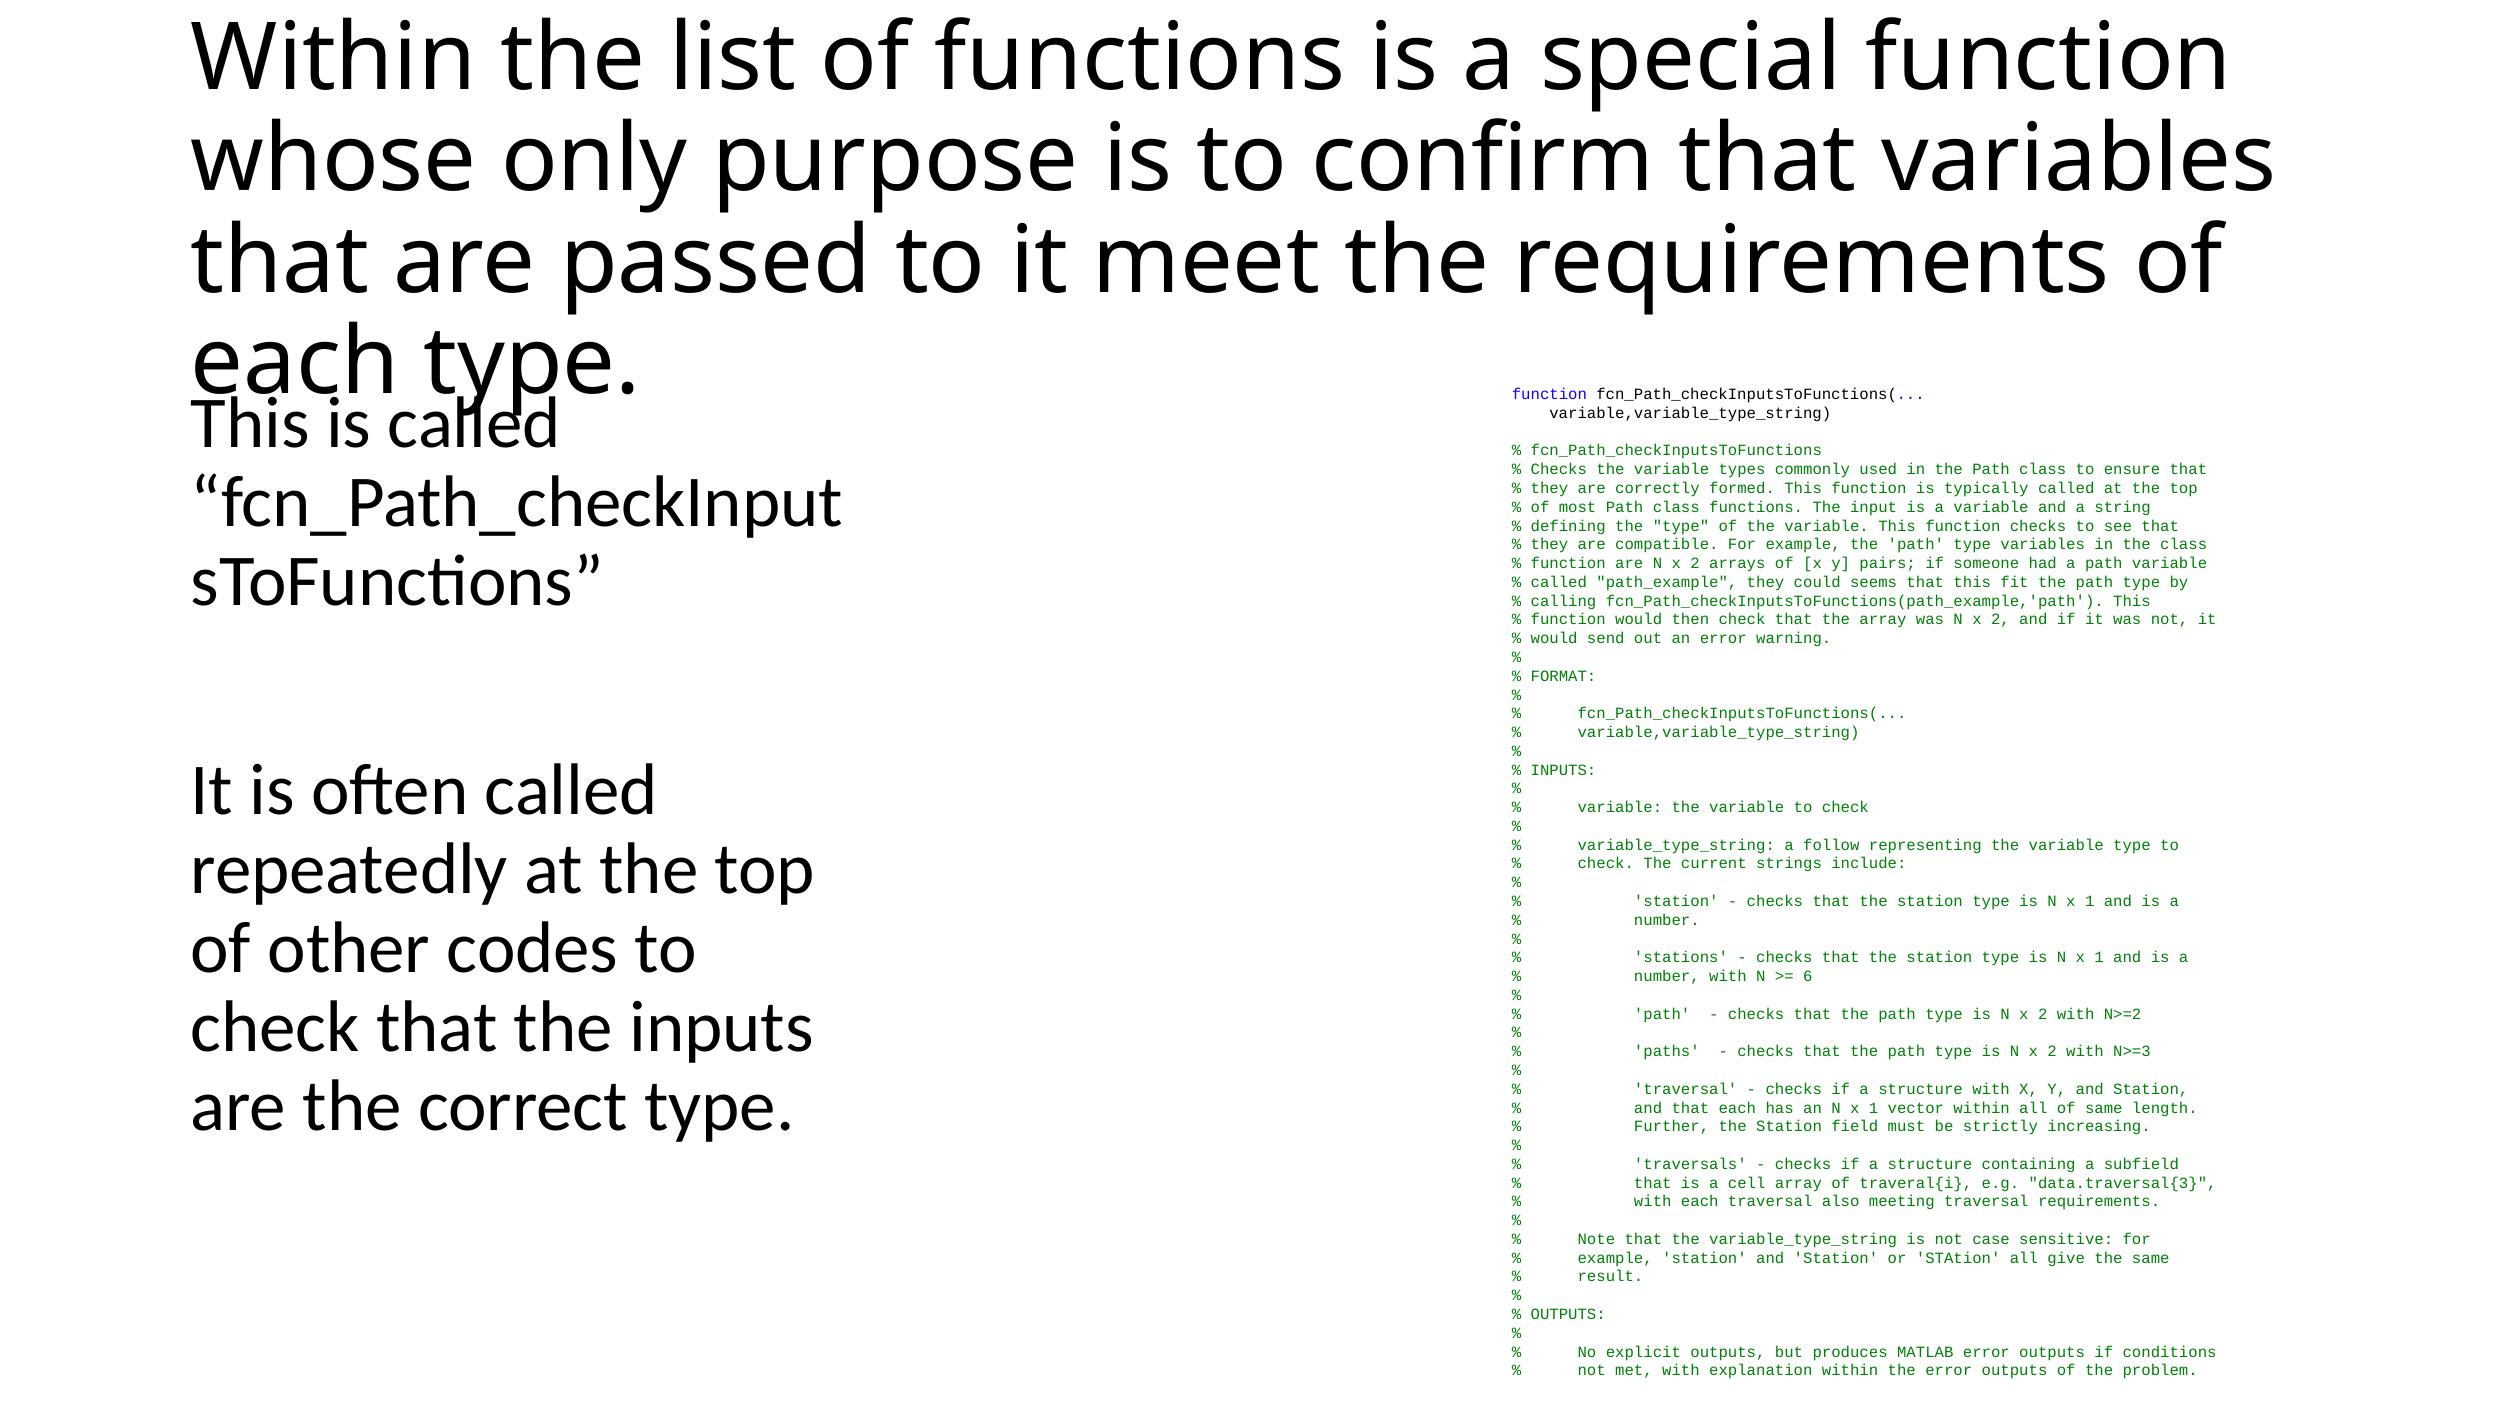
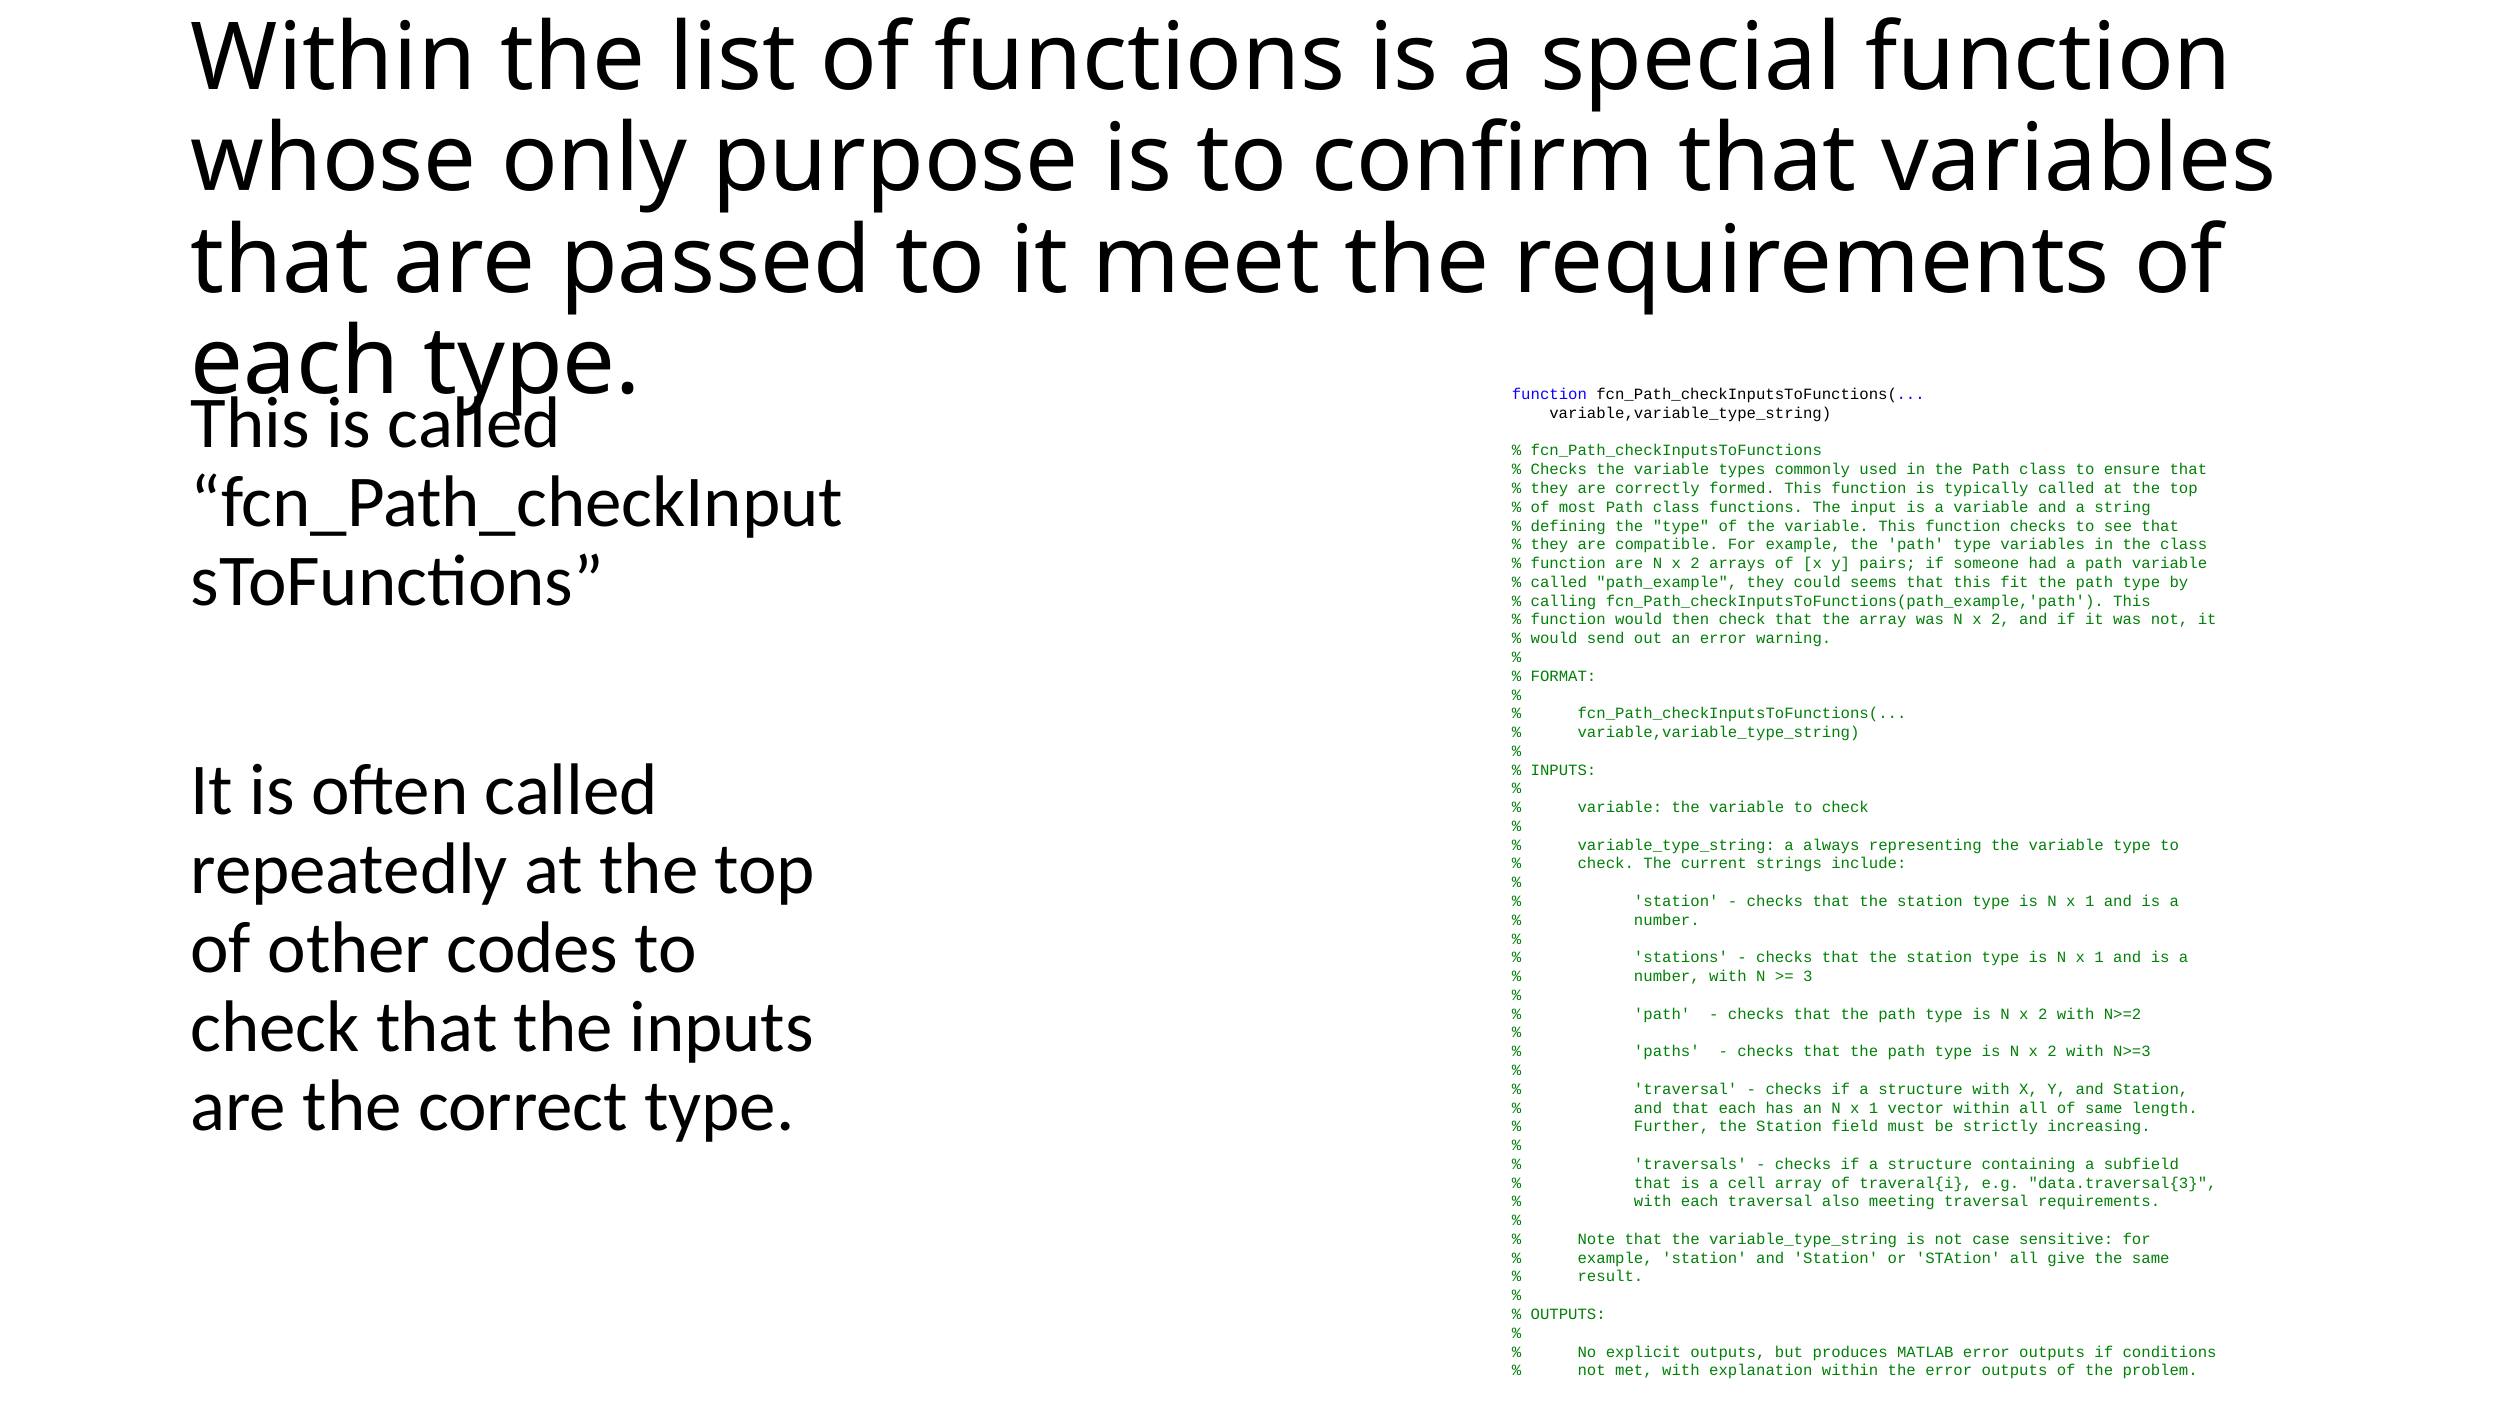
follow: follow -> always (1831, 845)
6: 6 -> 3 (1808, 976)
